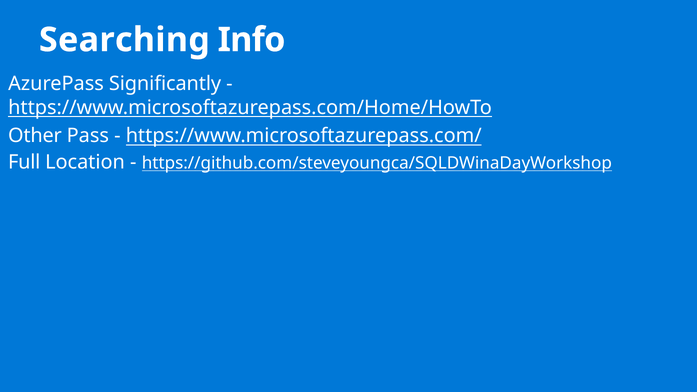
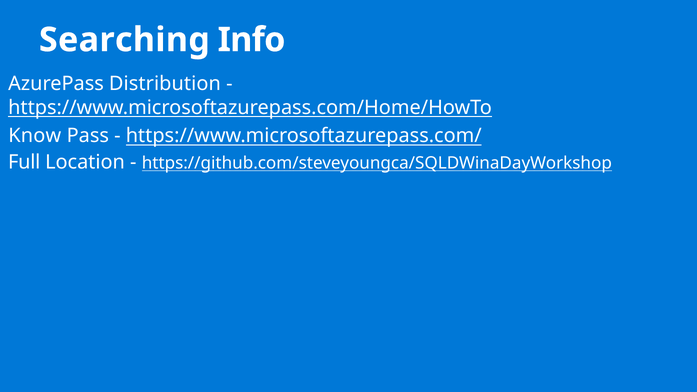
Significantly: Significantly -> Distribution (165, 84)
Other: Other -> Know (35, 136)
